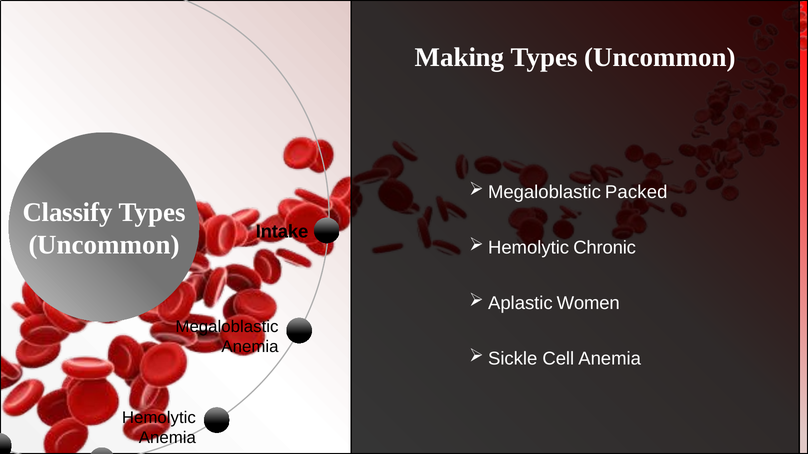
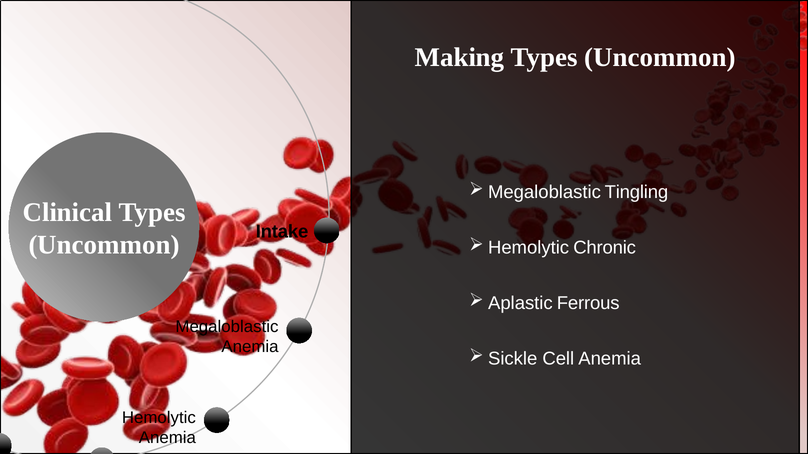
Packed: Packed -> Tingling (636, 192)
Classify: Classify -> Clinical (67, 213)
Women: Women -> Ferrous (588, 303)
